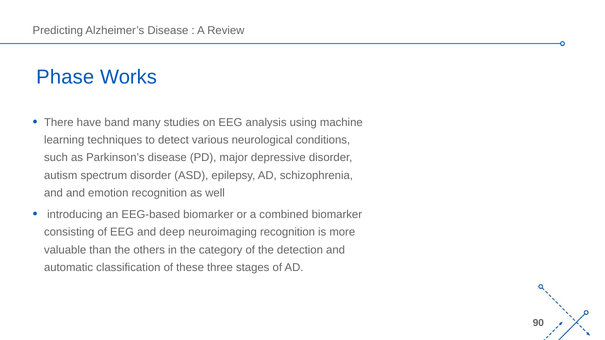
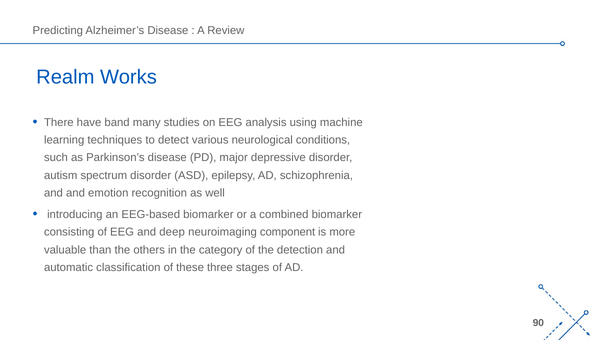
Phase: Phase -> Realm (65, 77)
neuroimaging recognition: recognition -> component (288, 232)
